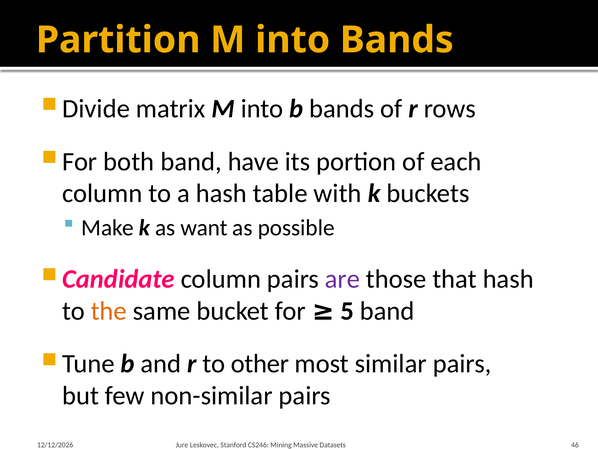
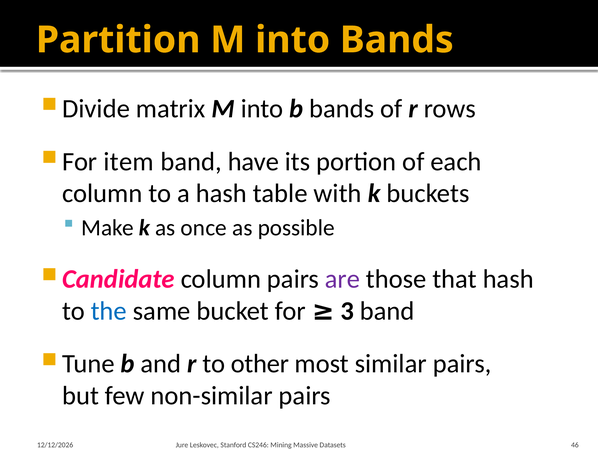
both: both -> item (129, 161)
want: want -> once (204, 228)
the colour: orange -> blue (109, 311)
5: 5 -> 3 (347, 311)
